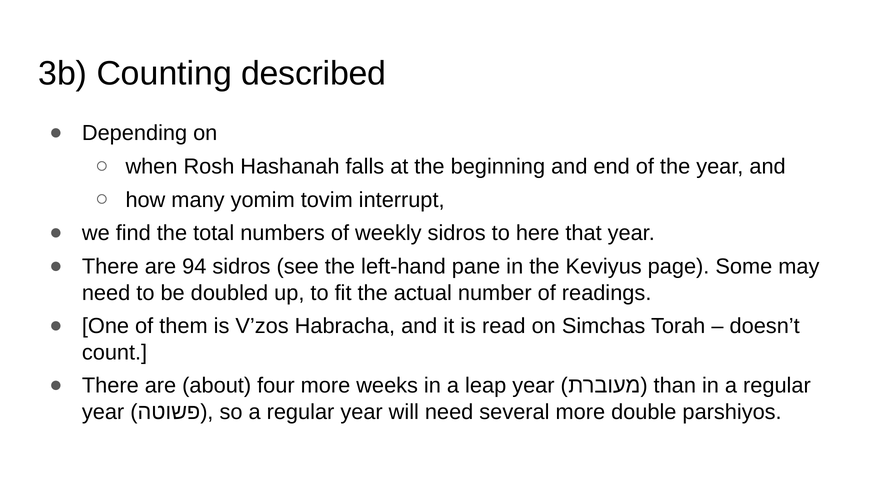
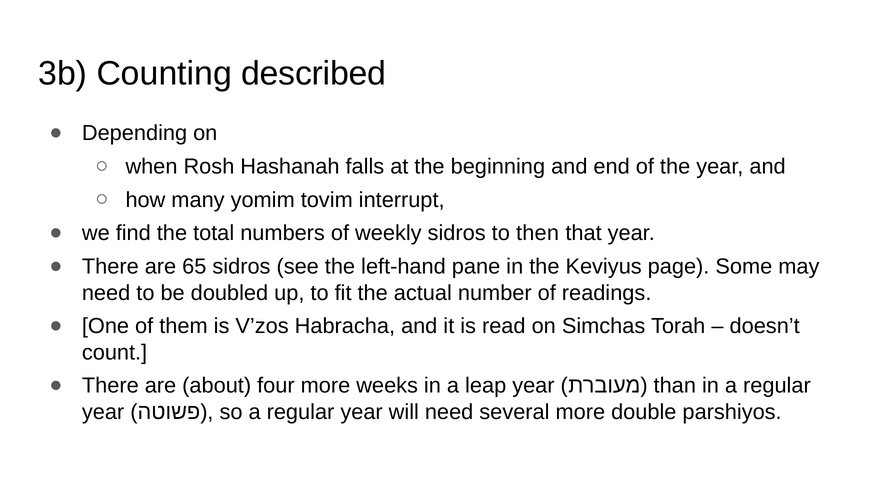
here: here -> then (538, 233)
94: 94 -> 65 (194, 267)
